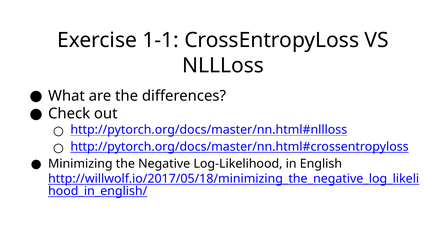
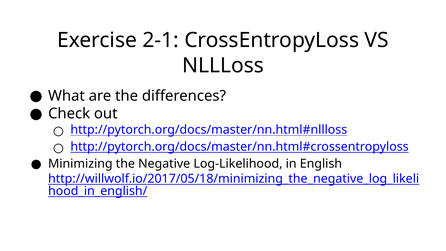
1-1: 1-1 -> 2-1 (161, 40)
